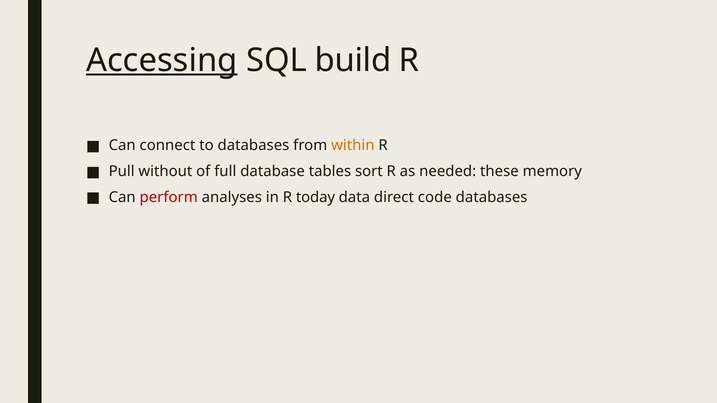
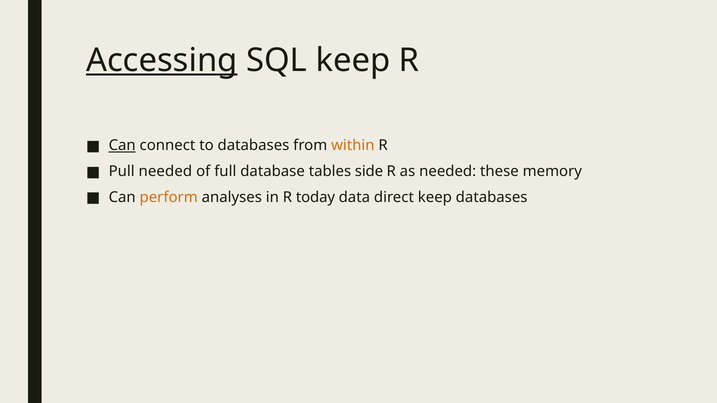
SQL build: build -> keep (353, 60)
Can underline: none -> present (122, 146)
Pull without: without -> needed (165, 172)
sort: sort -> side (369, 172)
perform colour: red -> orange (169, 197)
direct code: code -> keep (435, 197)
